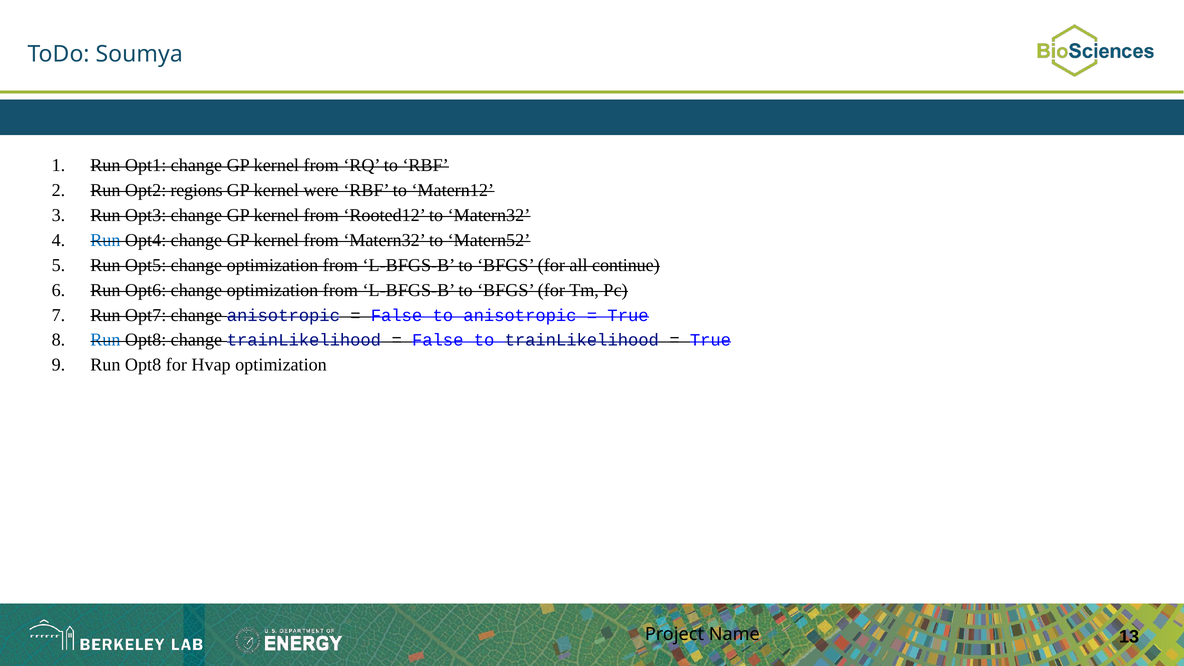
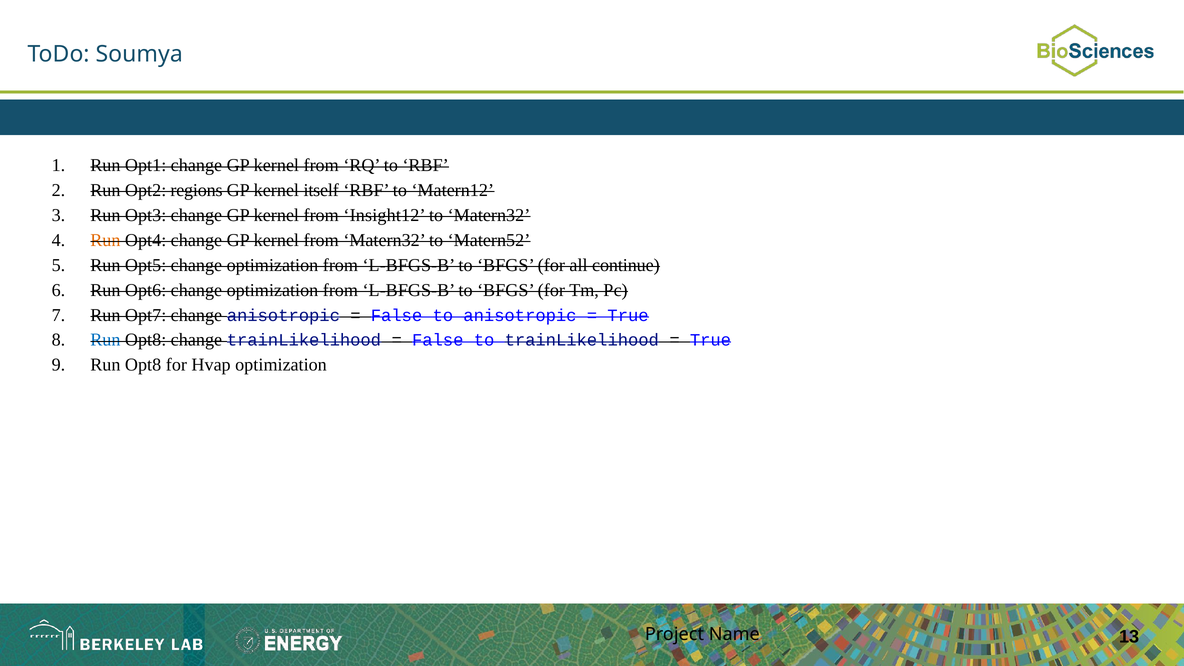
were: were -> itself (321, 190)
Rooted12: Rooted12 -> Insight12 (385, 215)
Run colour: blue -> orange (105, 240)
